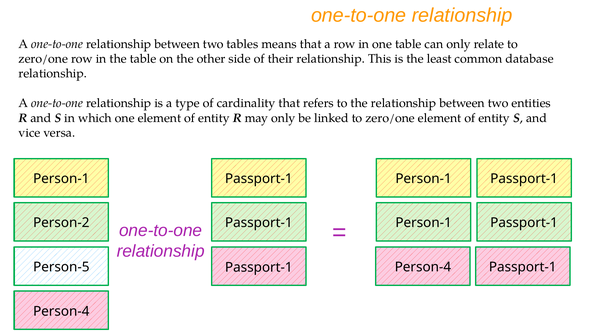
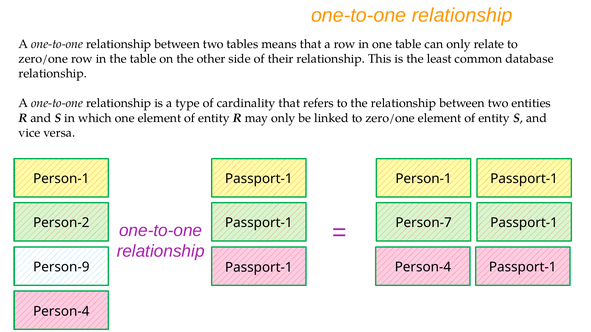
Person-2 Passport-1 Person-1: Person-1 -> Person-7 (424, 223)
Person-5: Person-5 -> Person-9 (61, 267)
